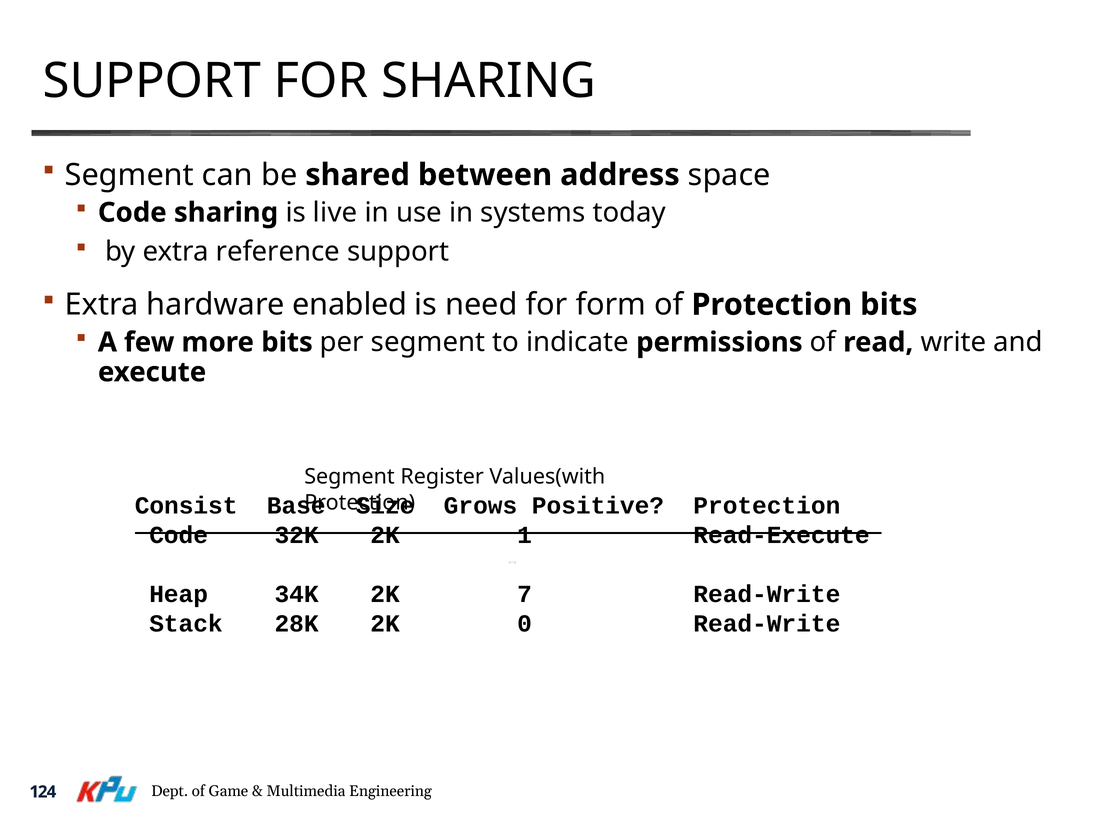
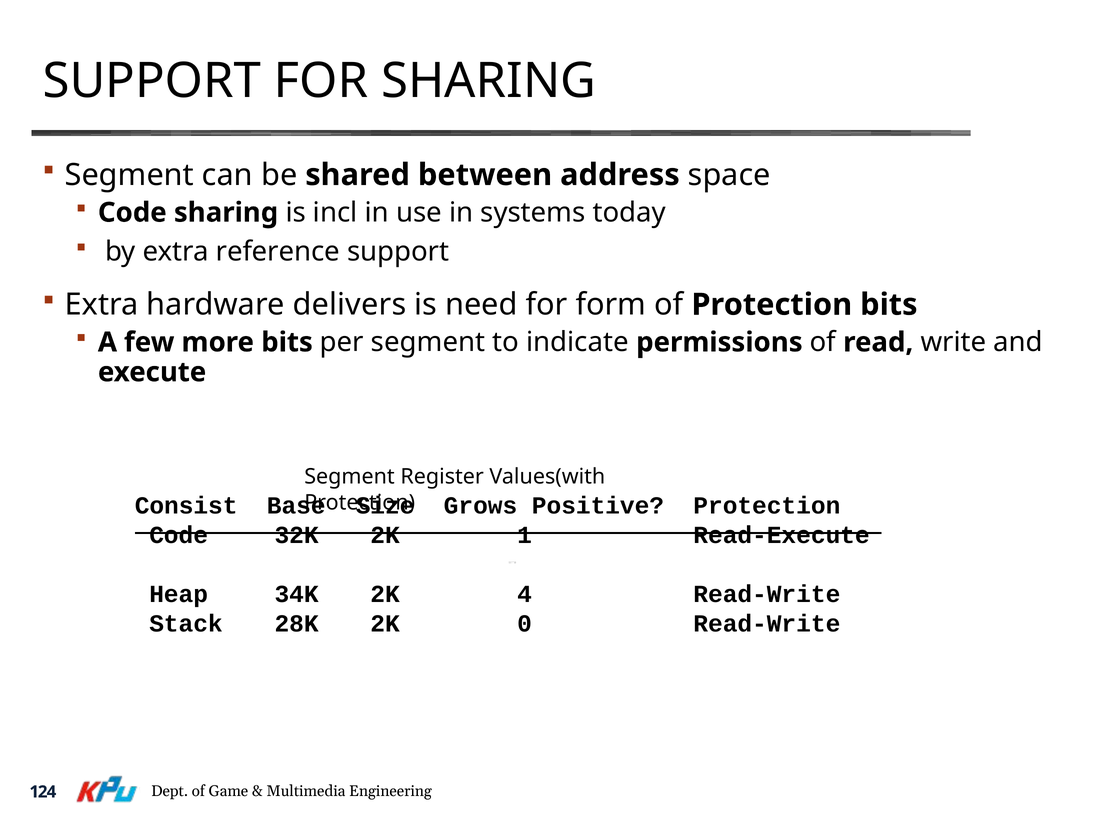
live: live -> incl (335, 212)
enabled: enabled -> delivers (349, 305)
7: 7 -> 4 (525, 594)
